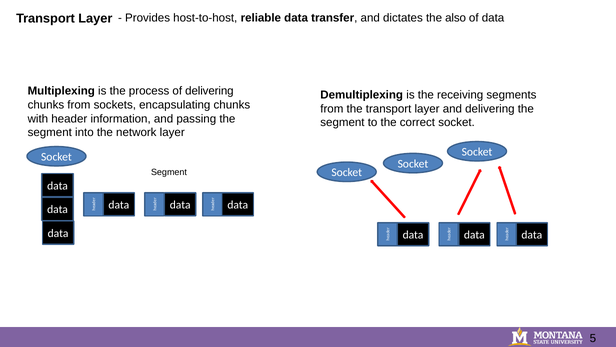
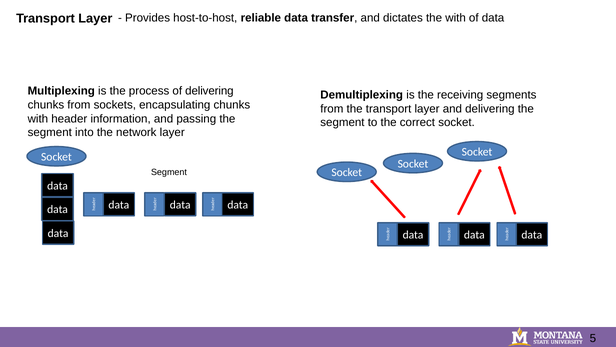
the also: also -> with (456, 18)
